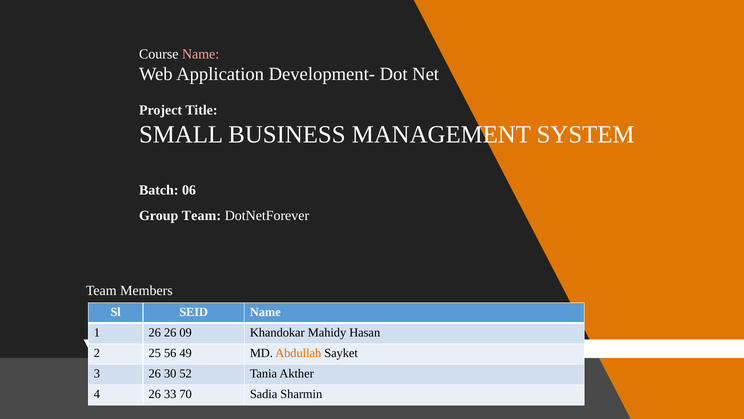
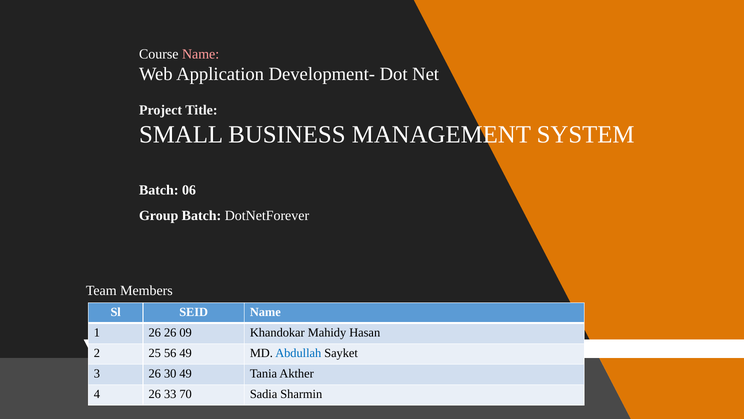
Group Team: Team -> Batch (201, 215)
Abdullah colour: orange -> blue (298, 353)
30 52: 52 -> 49 (186, 373)
